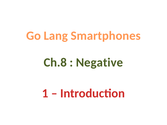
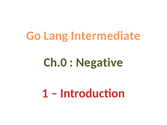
Smartphones: Smartphones -> Intermediate (106, 36)
Ch.8: Ch.8 -> Ch.0 (55, 63)
